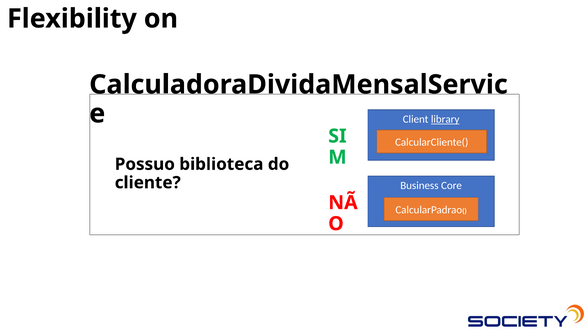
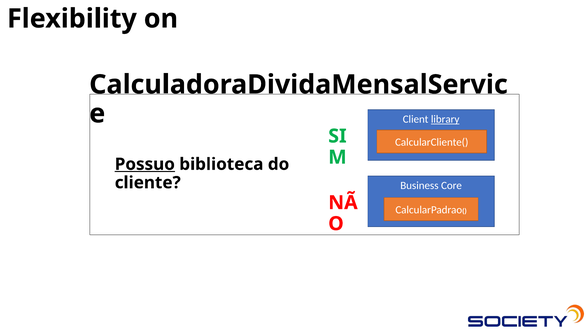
Possuo underline: none -> present (145, 165)
